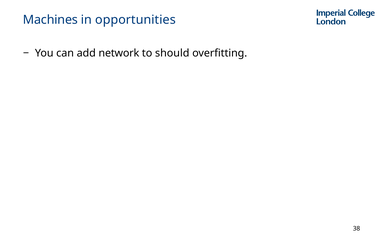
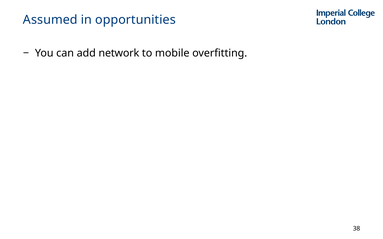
Machines: Machines -> Assumed (50, 20)
should: should -> mobile (172, 53)
